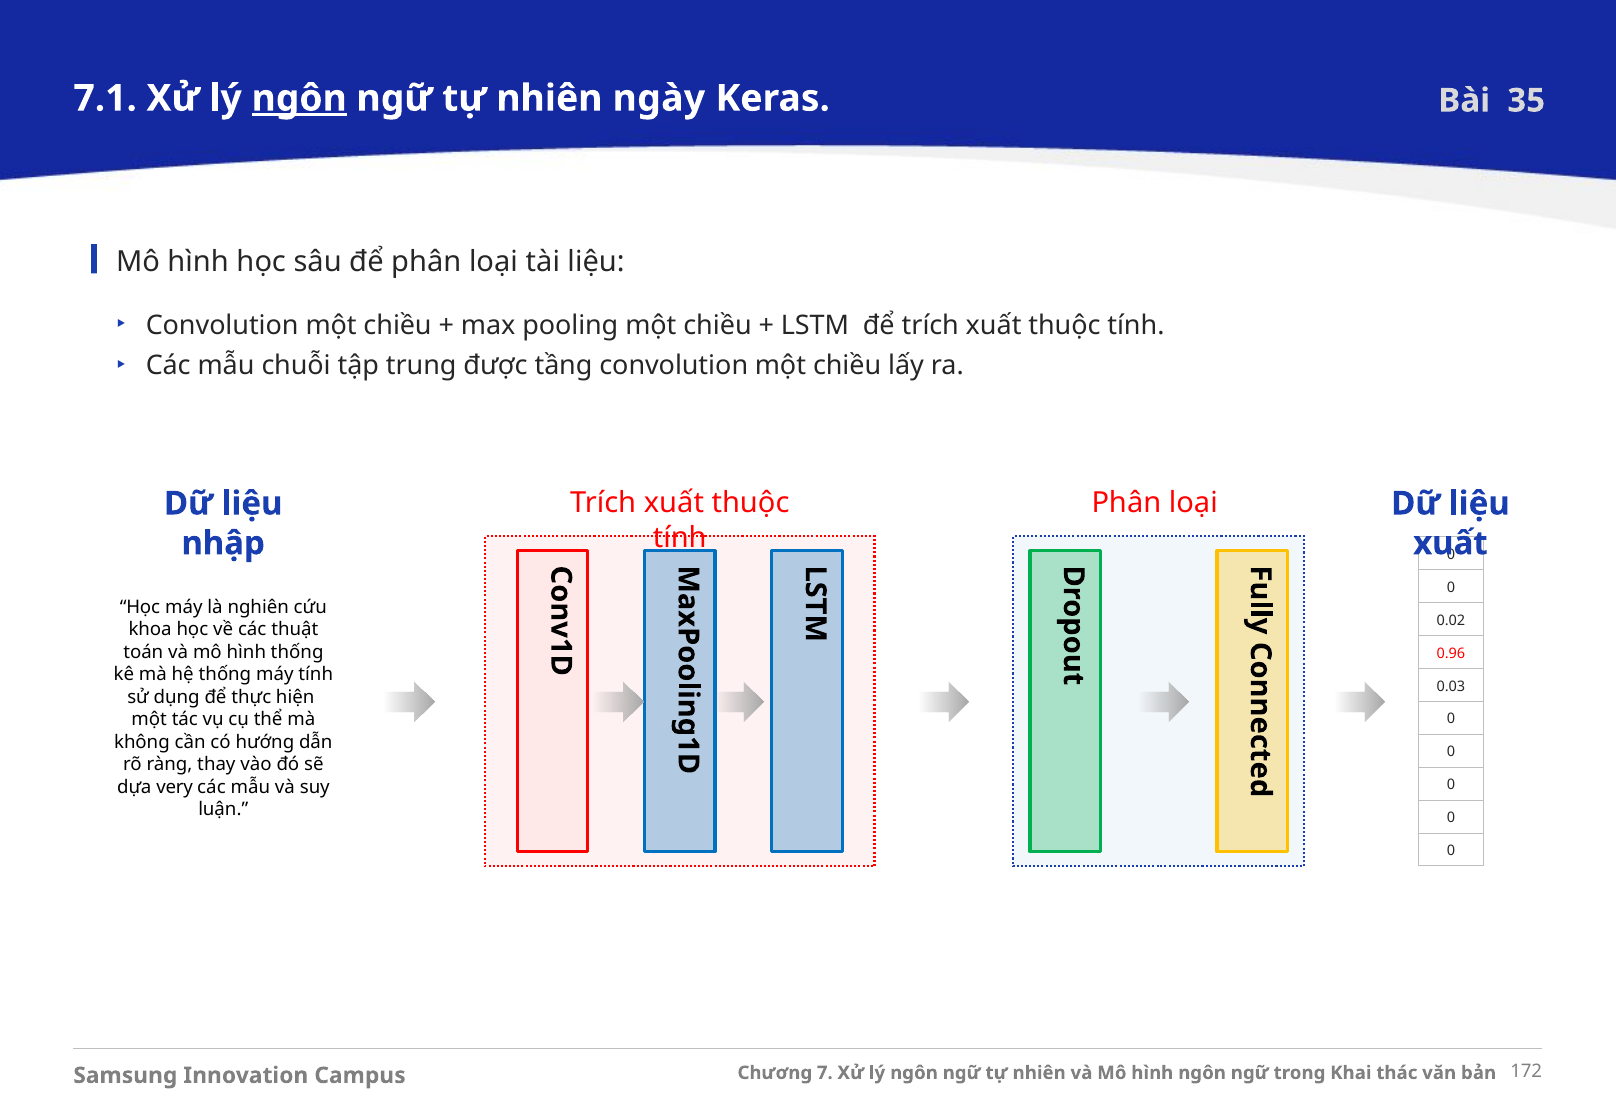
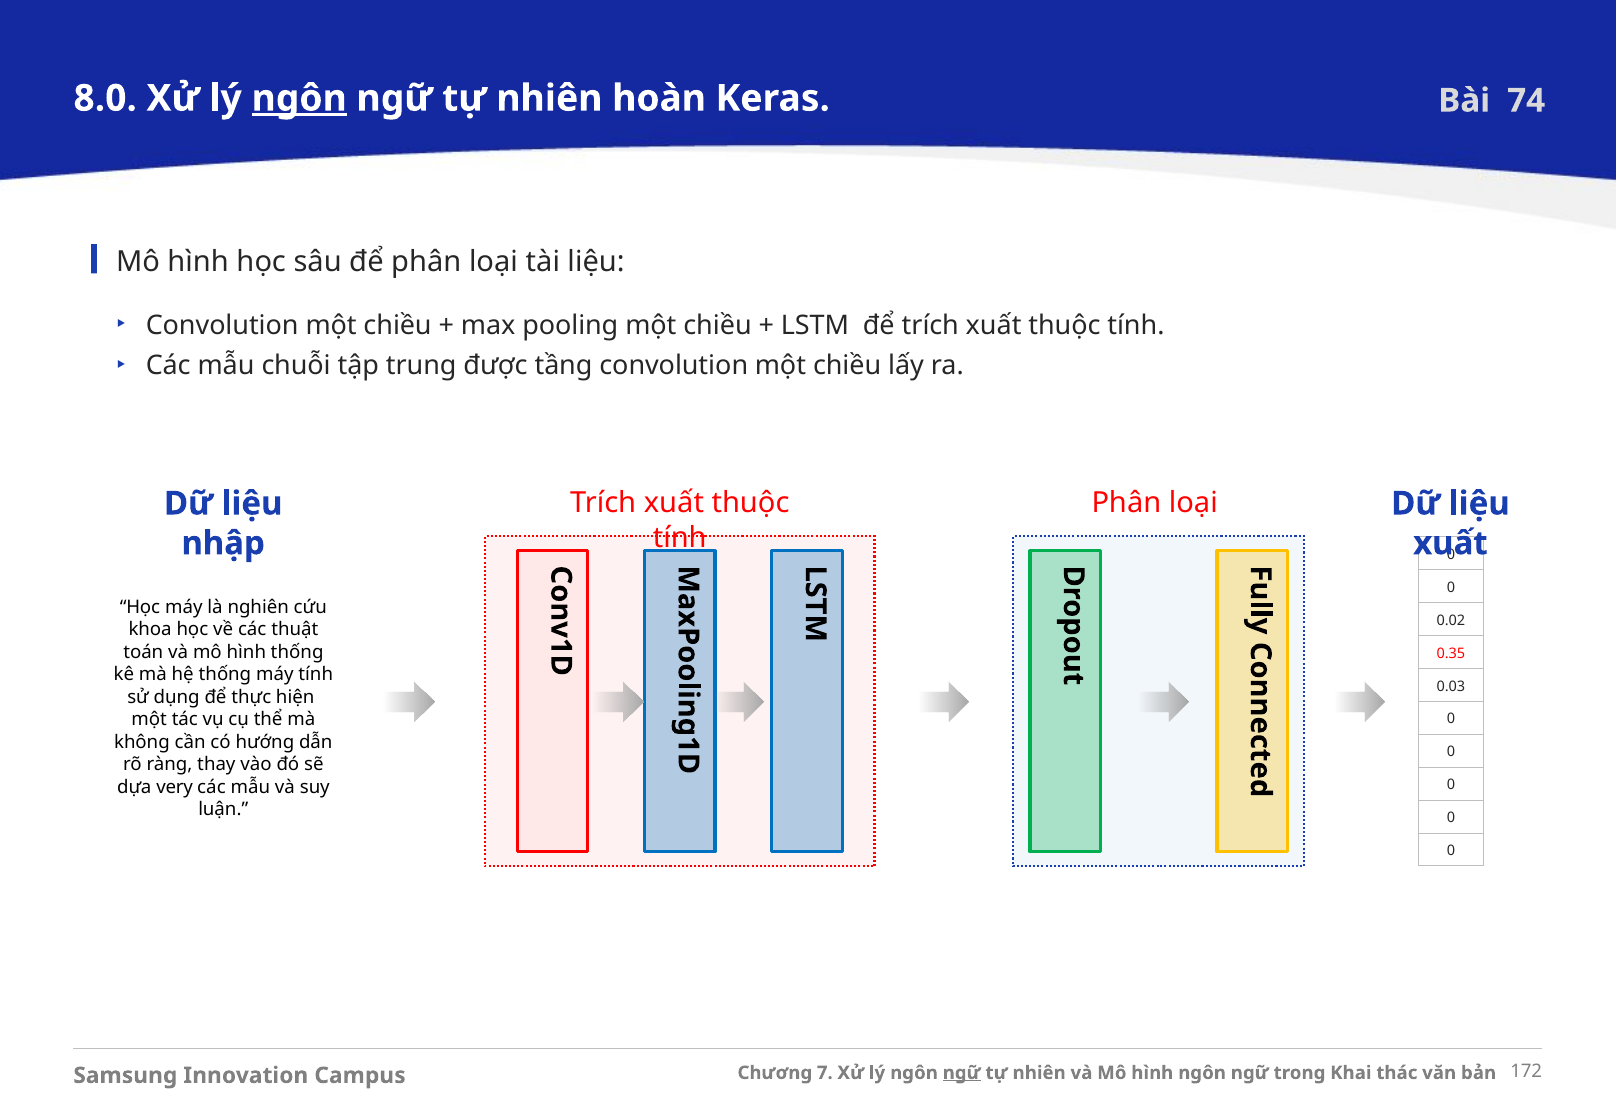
7.1: 7.1 -> 8.0 (105, 98)
ngày: ngày -> hoàn (659, 98)
35: 35 -> 74 (1526, 101)
0.96: 0.96 -> 0.35 (1451, 653)
ngữ underline: none -> present (962, 1073)
